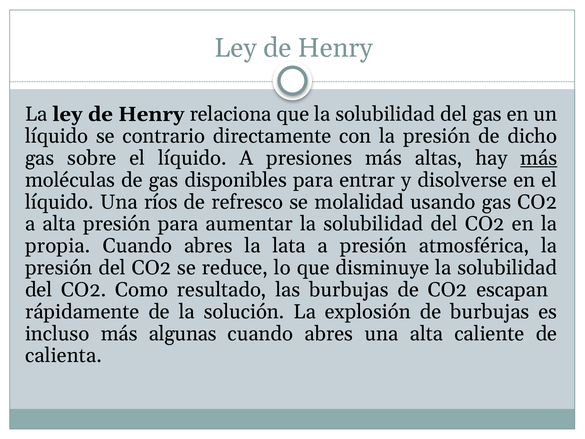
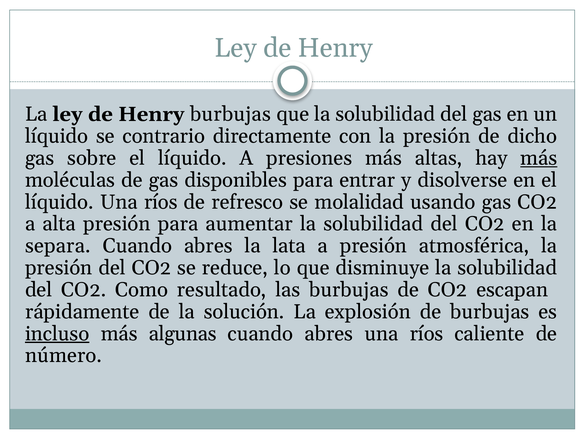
Henry relaciona: relaciona -> burbujas (230, 114)
propia: propia -> separa (58, 246)
incluso underline: none -> present (57, 333)
abres una alta: alta -> ríos (427, 333)
calienta: calienta -> número (64, 355)
